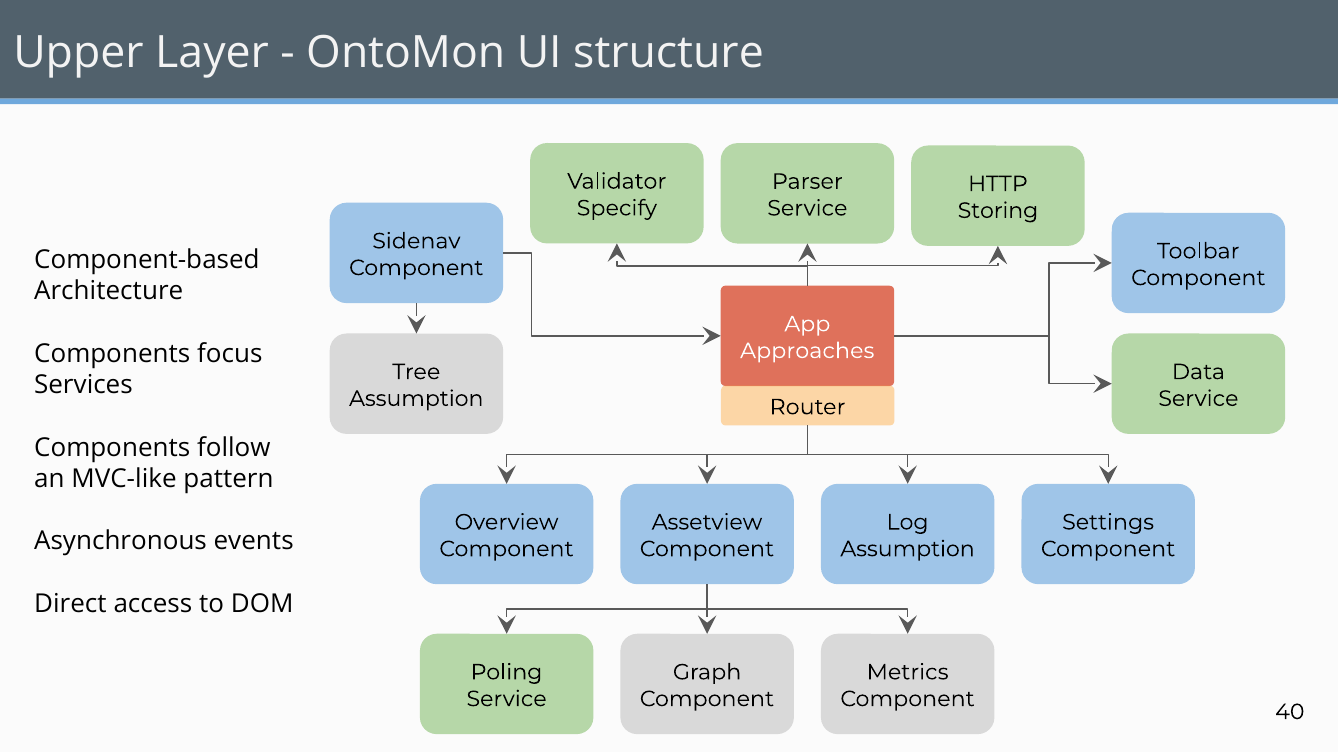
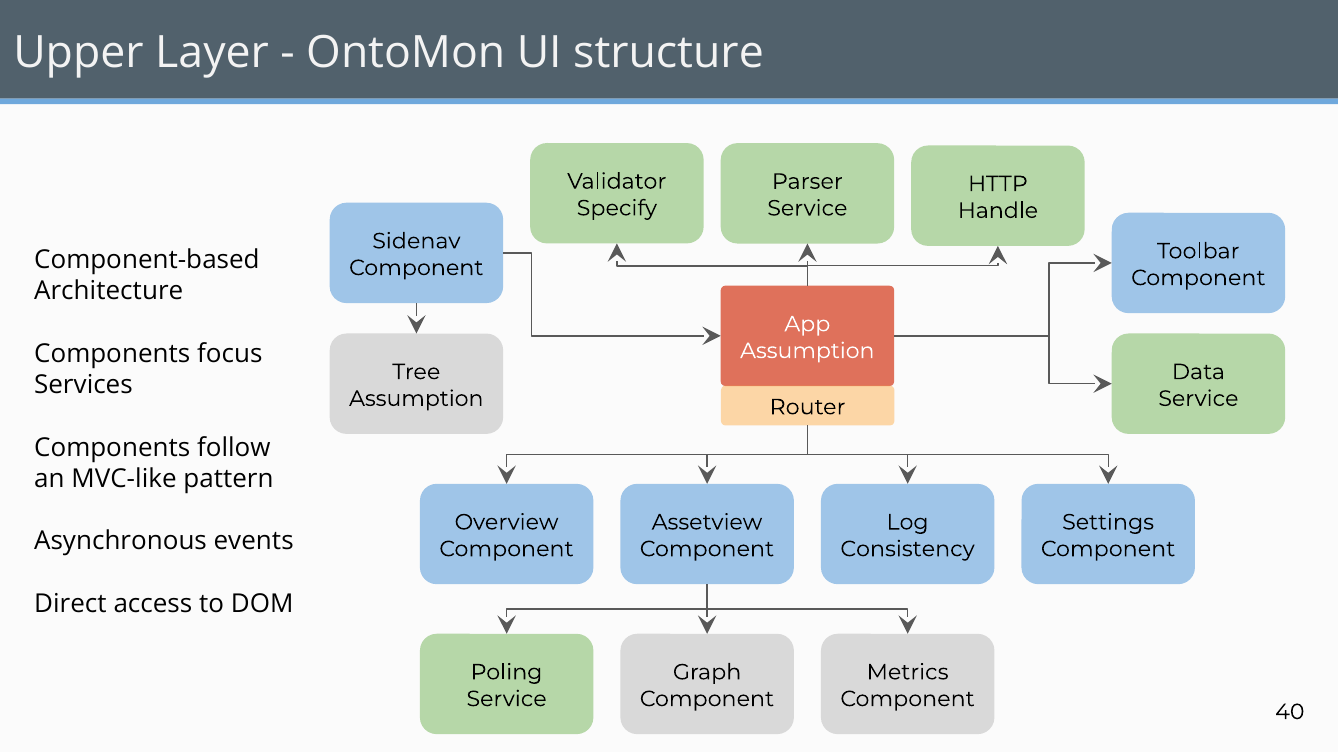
Storing: Storing -> Handle (998, 211)
Approaches: Approaches -> Assumption (807, 351)
Assumption: Assumption -> Consistency (908, 549)
